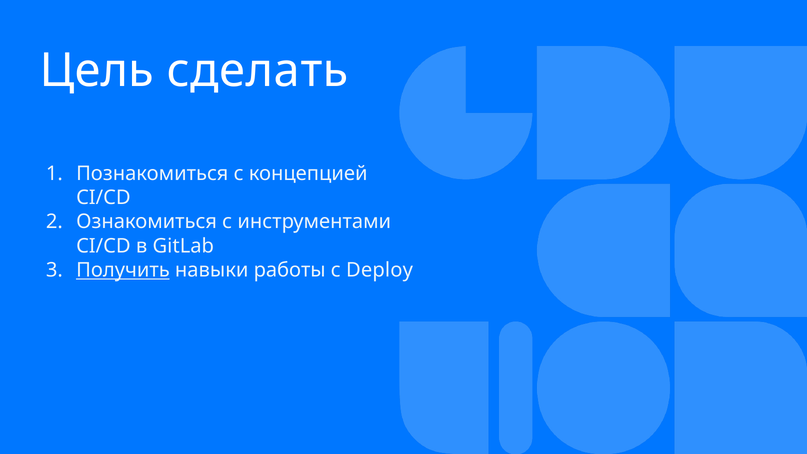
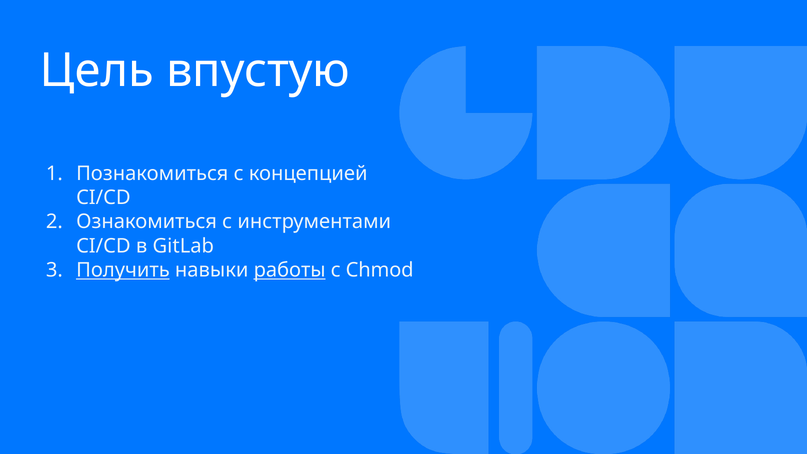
сделать: сделать -> впустую (258, 71)
работы underline: none -> present (290, 270)
Deploy: Deploy -> Chmod (380, 270)
